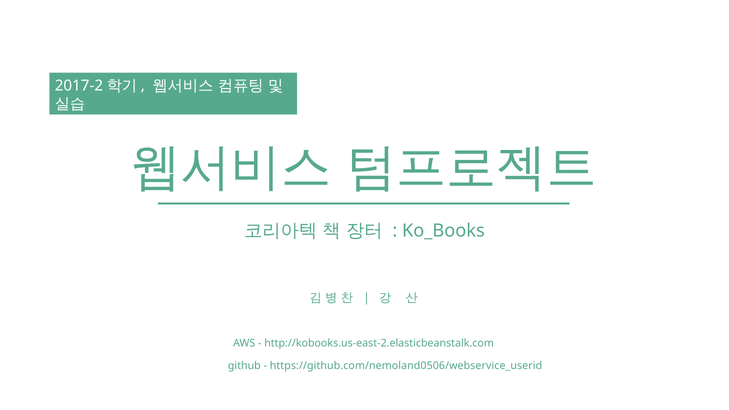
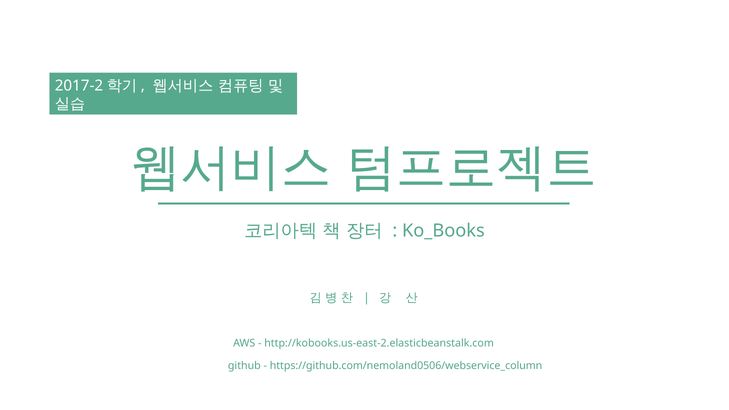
https://github.com/nemoland0506/webservice_userid: https://github.com/nemoland0506/webservice_userid -> https://github.com/nemoland0506/webservice_column (406, 366)
